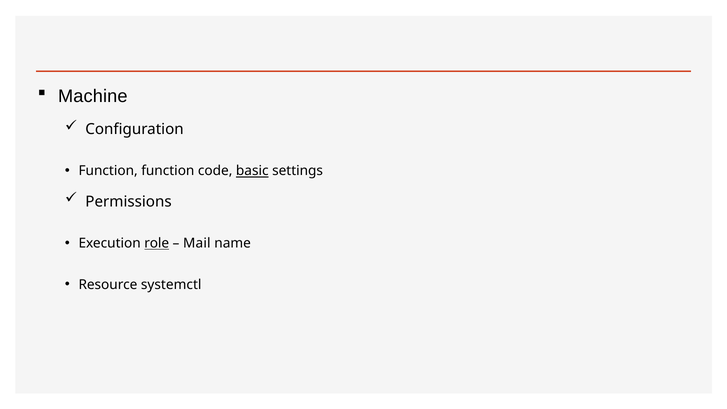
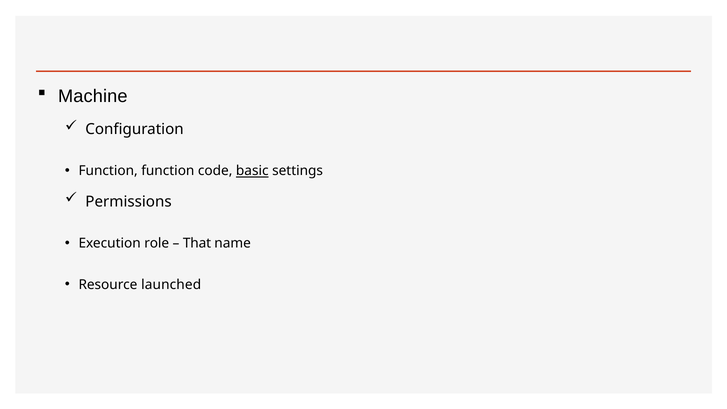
role underline: present -> none (157, 243)
Mail: Mail -> That (197, 243)
systemctl: systemctl -> launched (171, 285)
